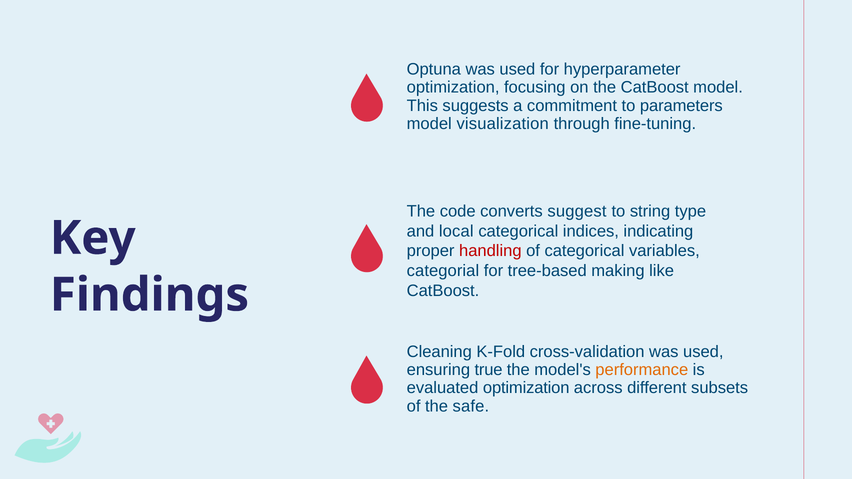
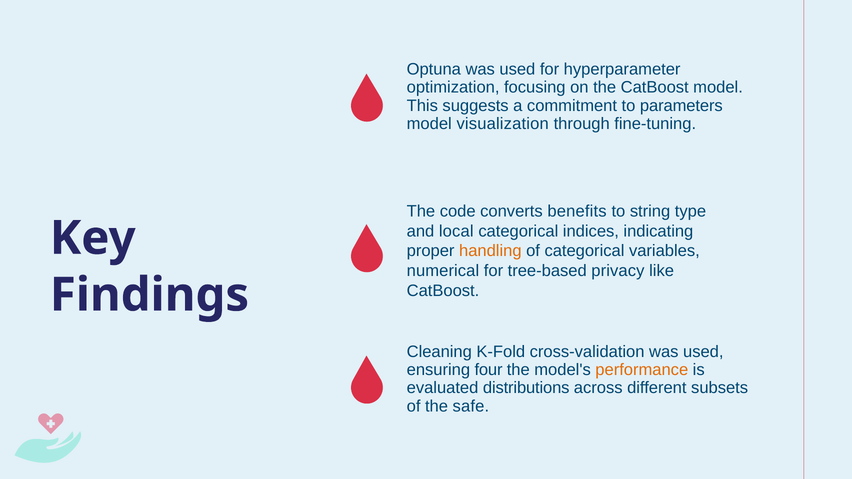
suggest: suggest -> benefits (577, 211)
handling colour: red -> orange (490, 251)
categorial: categorial -> numerical (443, 271)
making: making -> privacy (618, 271)
true: true -> four (489, 370)
evaluated optimization: optimization -> distributions (526, 388)
